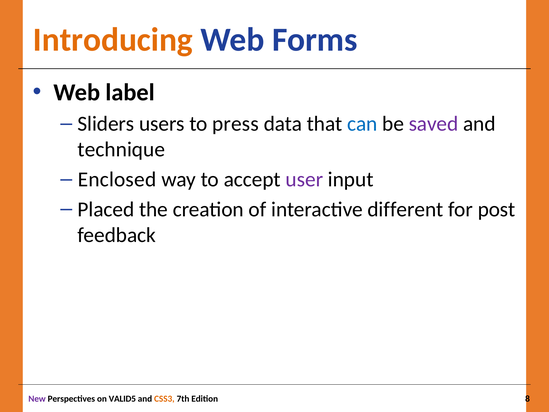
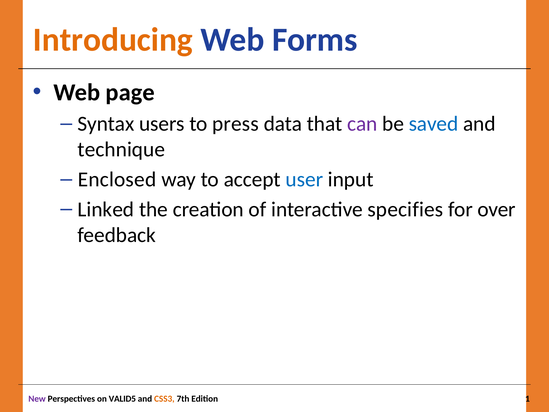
label: label -> page (130, 92)
Sliders: Sliders -> Syntax (106, 124)
can colour: blue -> purple (362, 124)
saved colour: purple -> blue (434, 124)
user colour: purple -> blue (304, 179)
Placed: Placed -> Linked (106, 209)
different: different -> specifies (405, 209)
post: post -> over (497, 209)
8: 8 -> 1 (528, 399)
